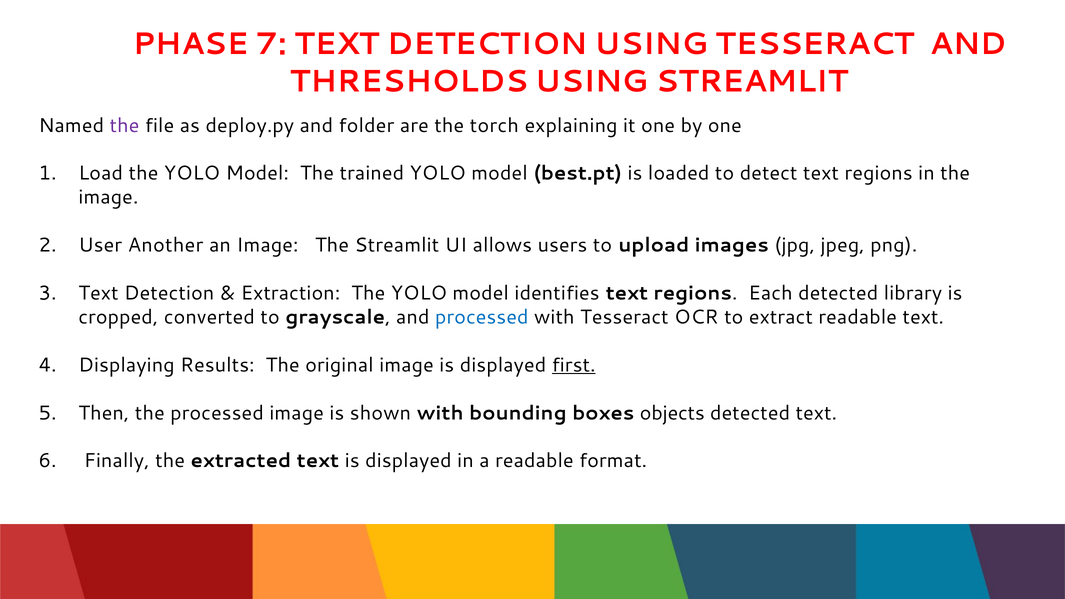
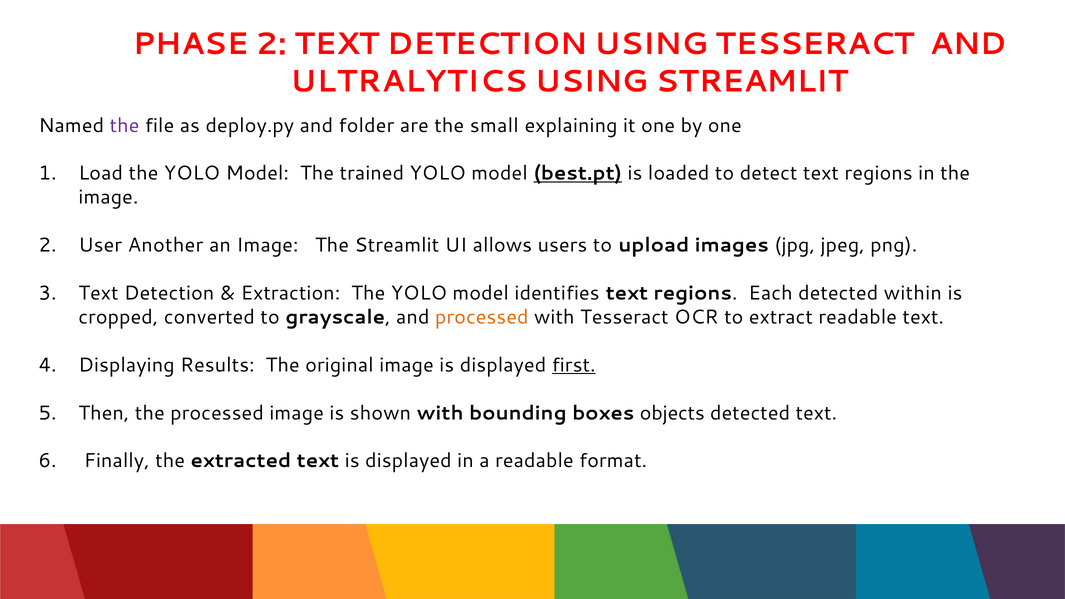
PHASE 7: 7 -> 2 (271, 44)
THRESHOLDS: THRESHOLDS -> ULTRALYTICS (409, 82)
torch: torch -> small (494, 125)
best.pt underline: none -> present (578, 173)
library: library -> within (913, 293)
processed colour: blue -> orange (482, 317)
